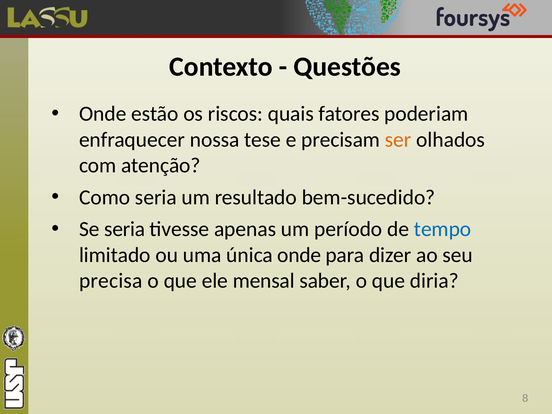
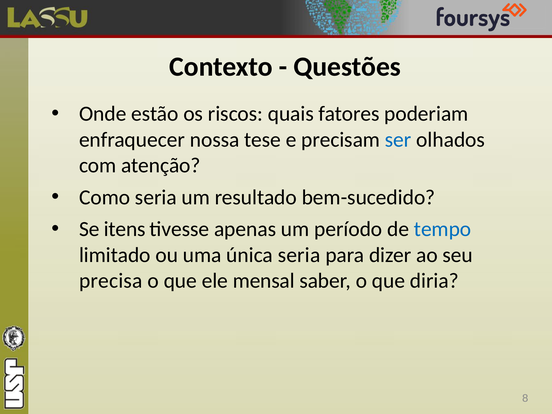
ser colour: orange -> blue (398, 140)
Se seria: seria -> itens (125, 229)
única onde: onde -> seria (299, 255)
